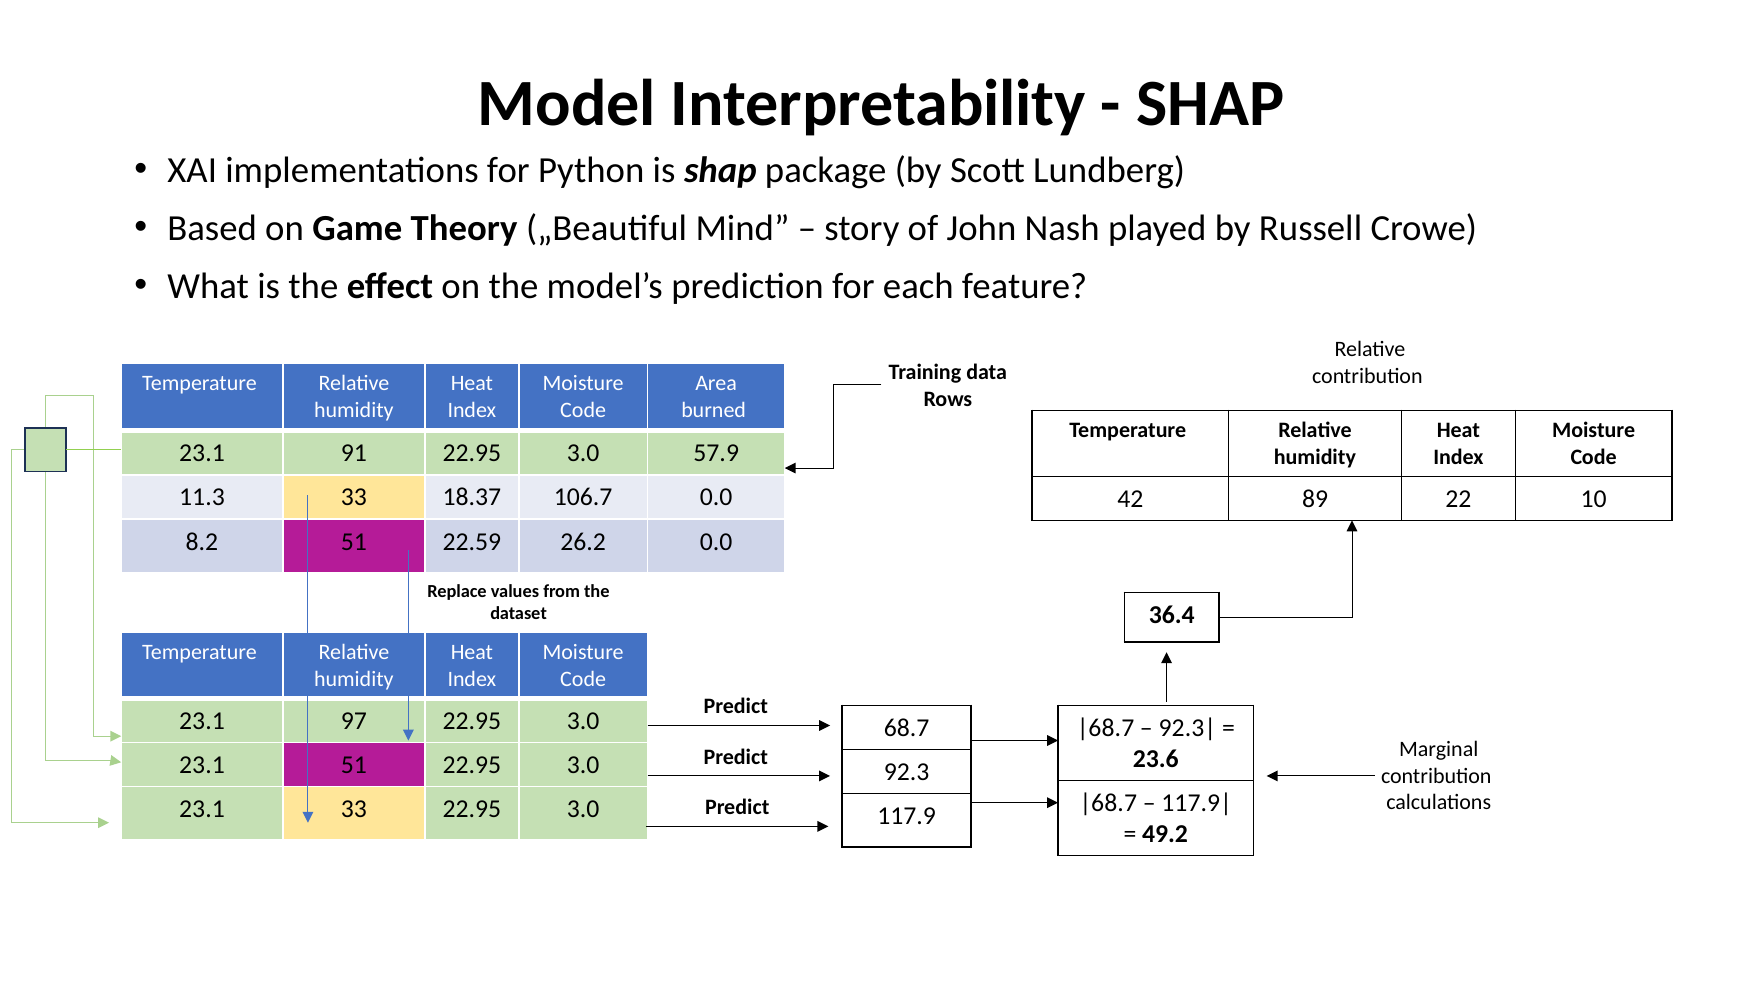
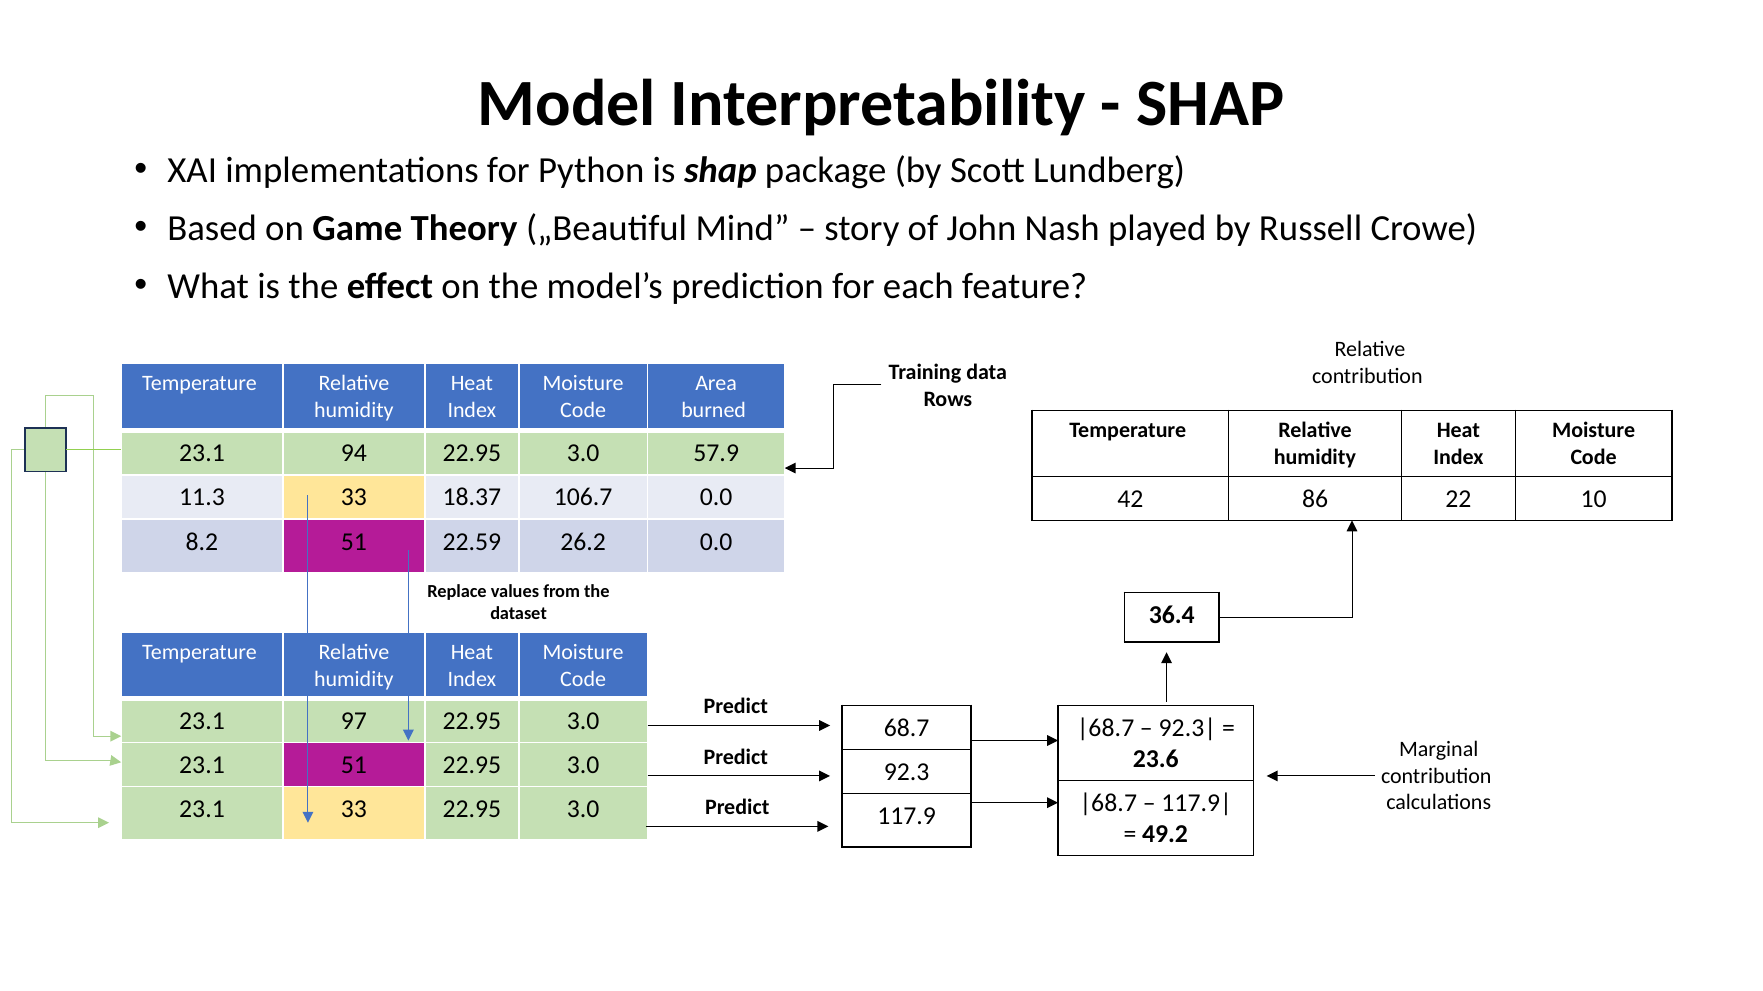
91: 91 -> 94 (354, 453)
89: 89 -> 86 (1315, 499)
